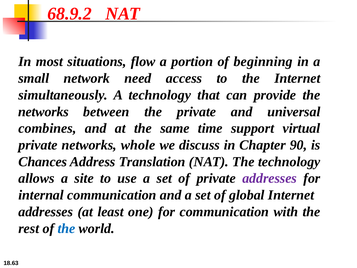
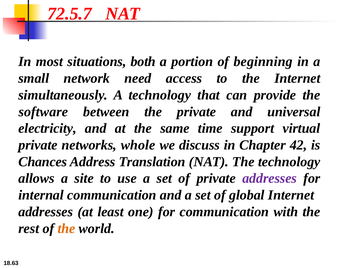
68.9.2: 68.9.2 -> 72.5.7 (70, 14)
flow: flow -> both (143, 62)
networks: networks -> software (43, 112)
combines: combines -> electricity (47, 128)
90: 90 -> 42 (298, 145)
the colour: blue -> orange (66, 228)
